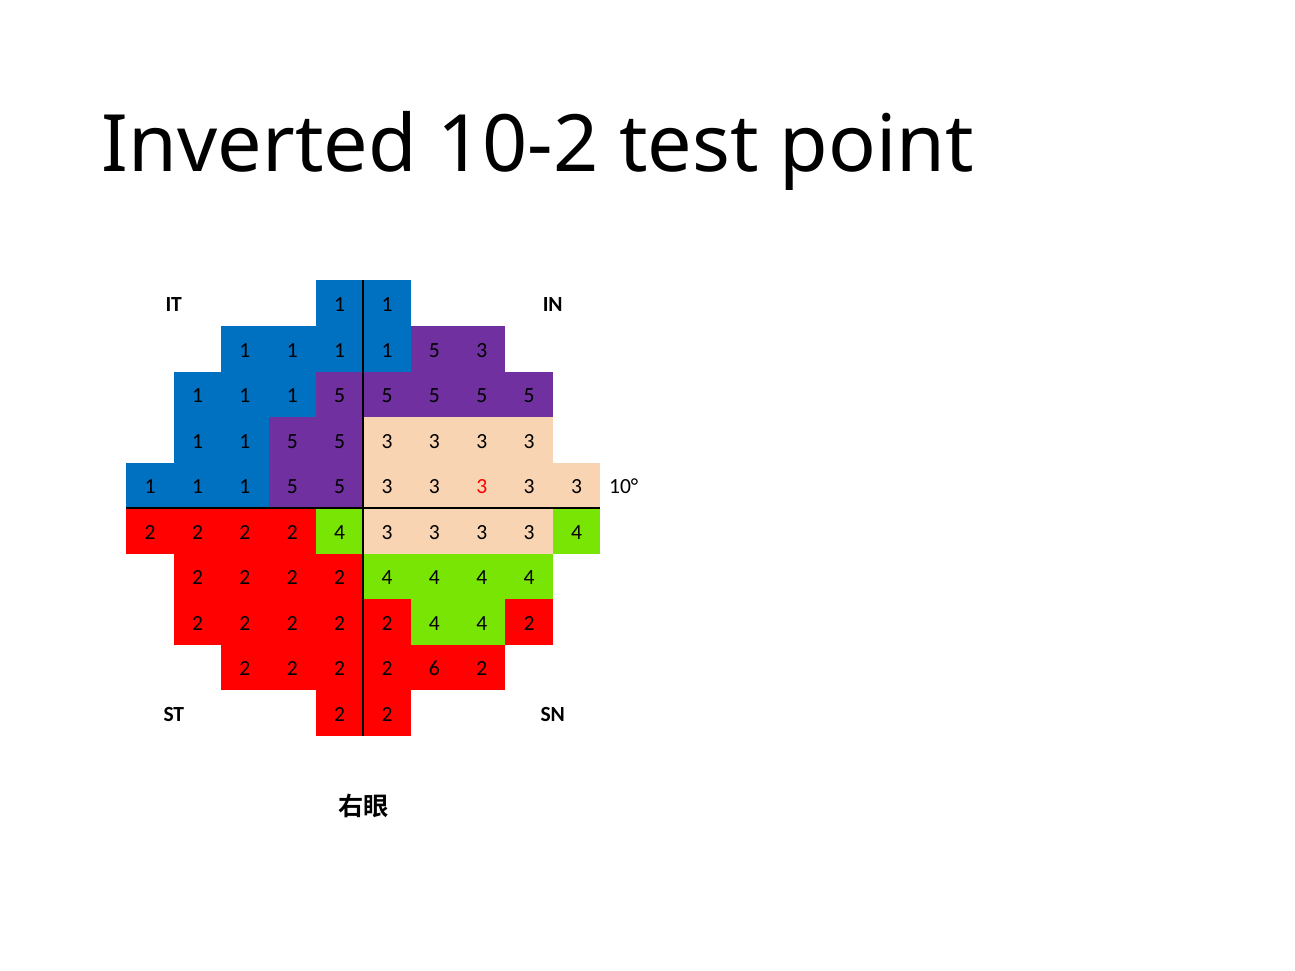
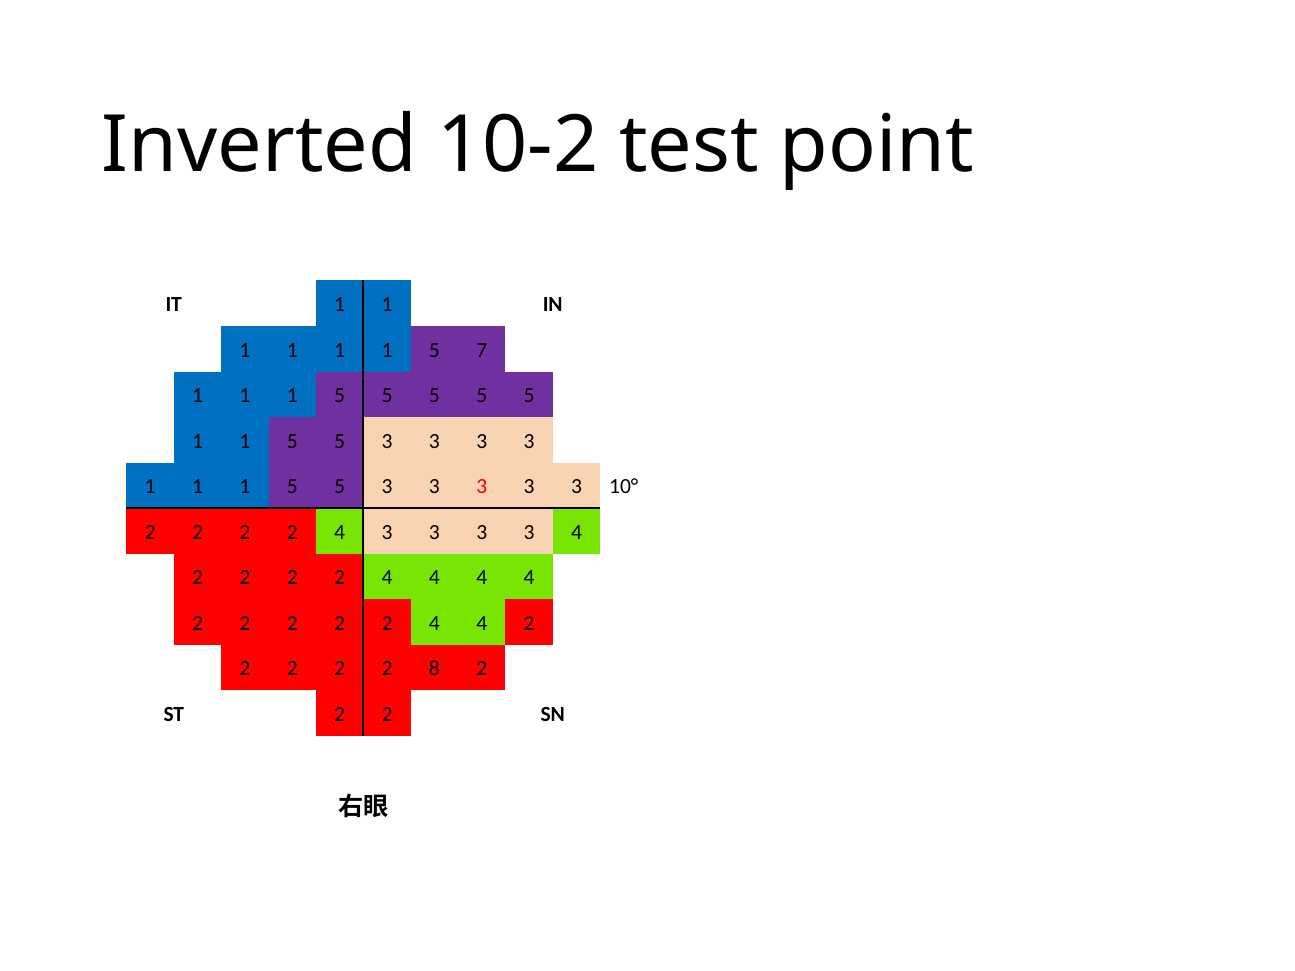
1 5 3: 3 -> 7 (482, 350)
6: 6 -> 8 (434, 669)
